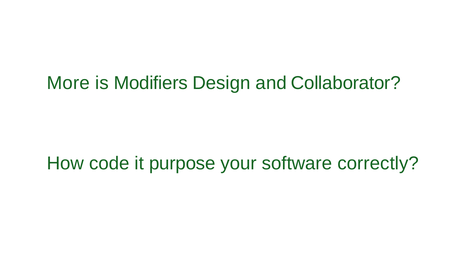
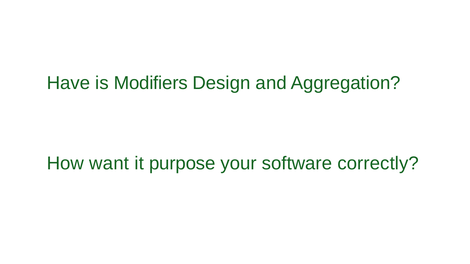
More: More -> Have (68, 83)
Collaborator: Collaborator -> Aggregation (346, 83)
code: code -> want (109, 163)
